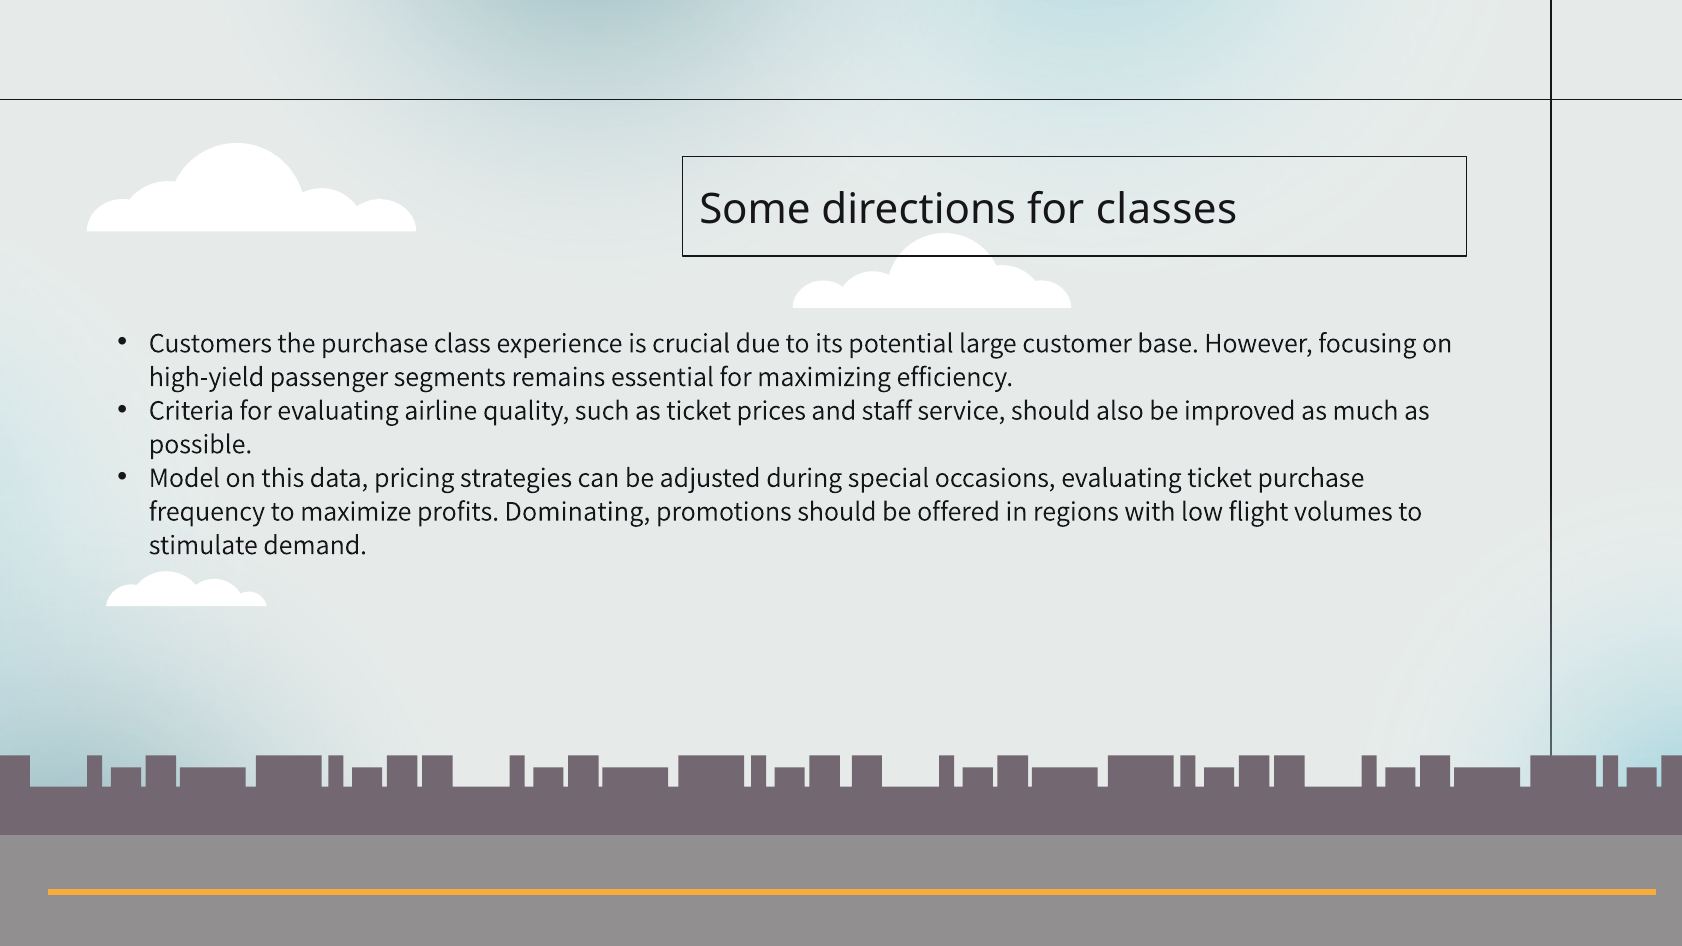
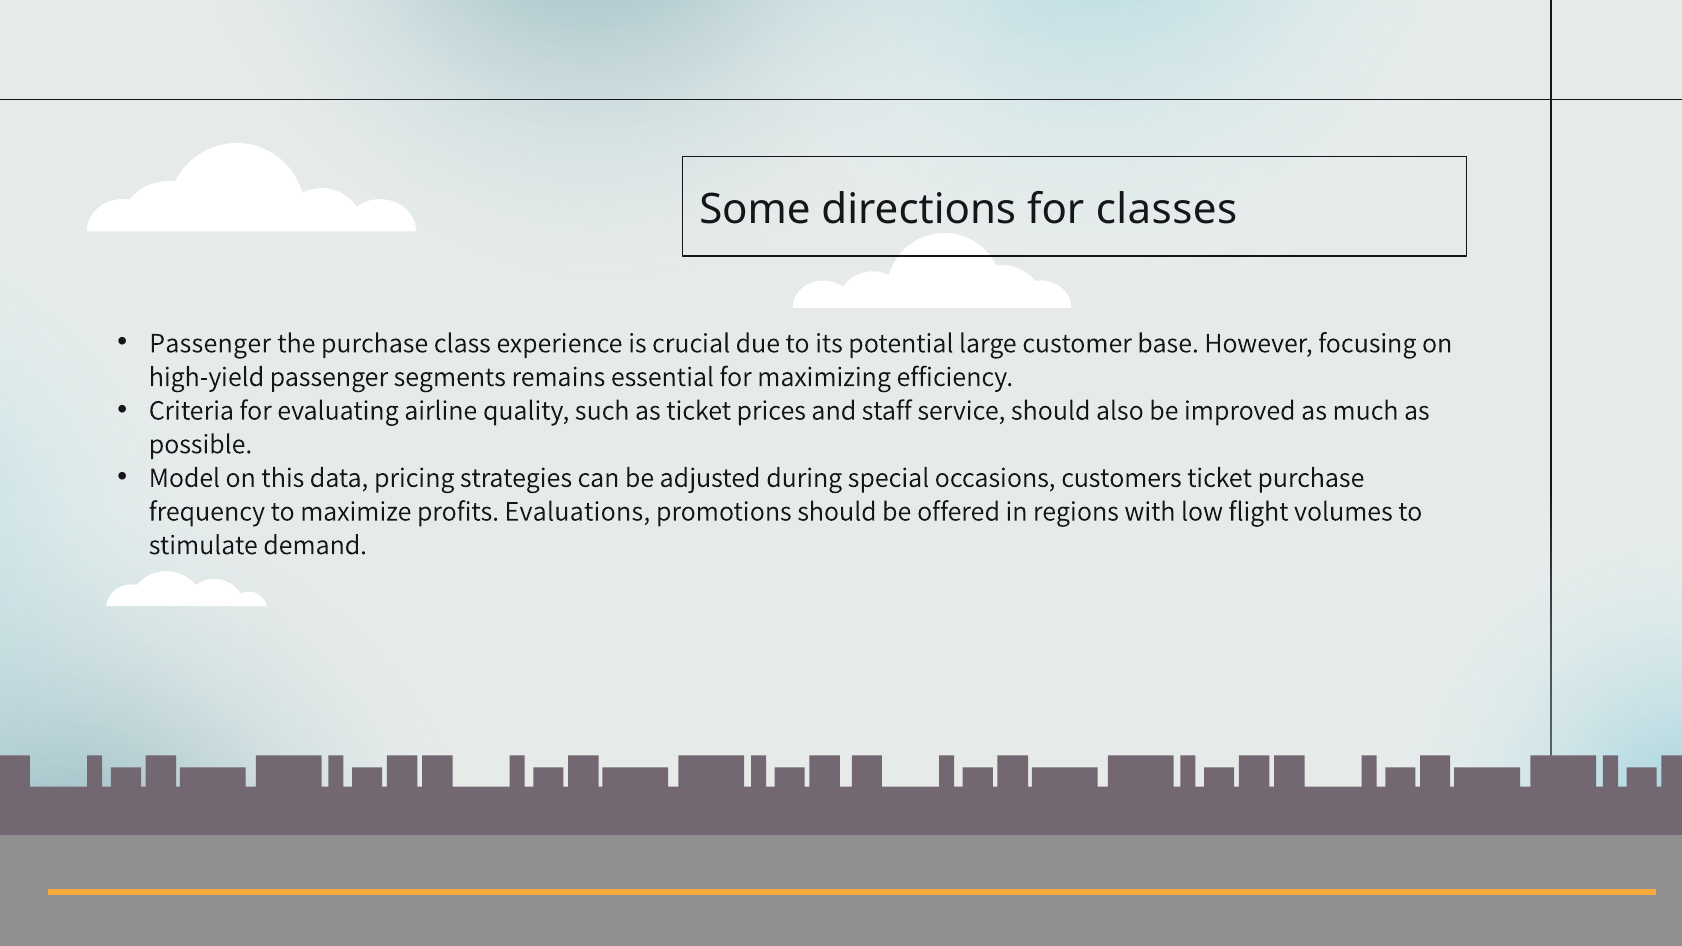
Customers: Customers -> Passenger (210, 343)
occasions evaluating: evaluating -> customers (1121, 478)
Dominating: Dominating -> Evaluations (577, 511)
